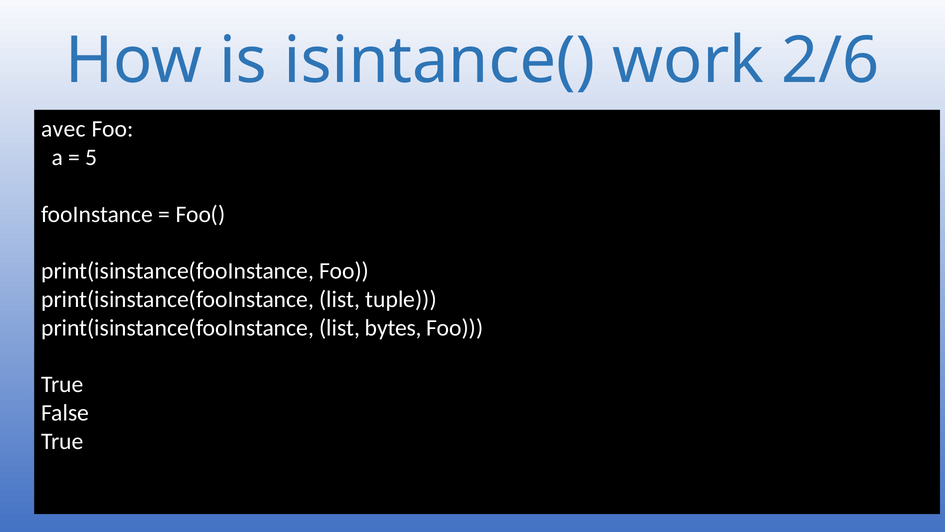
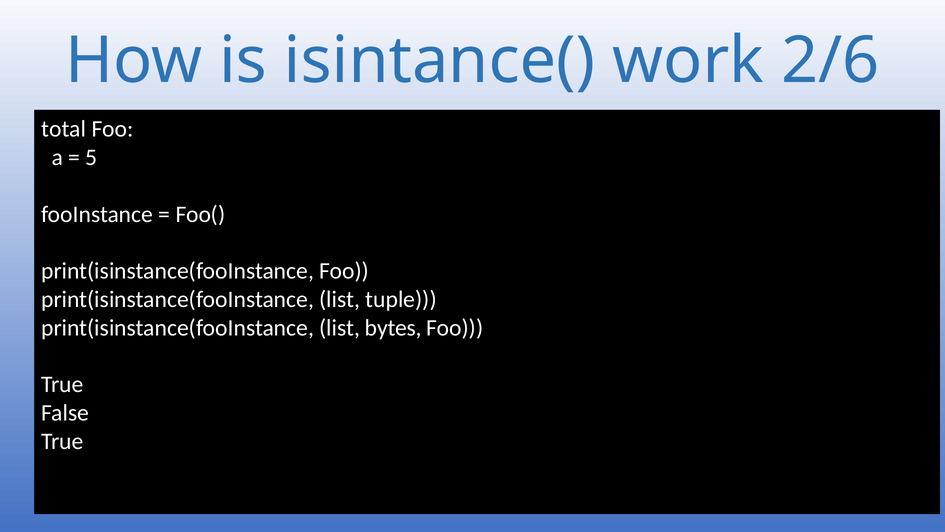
avec: avec -> total (64, 129)
